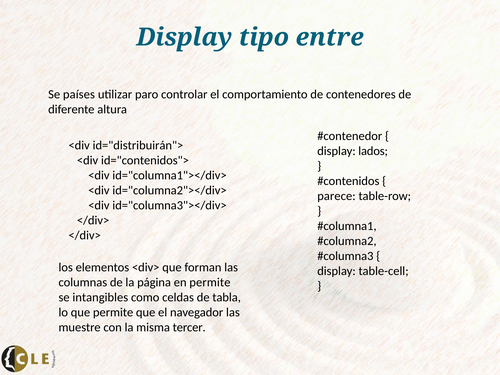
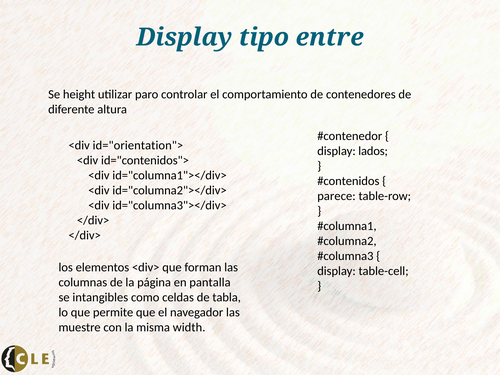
países: países -> height (79, 95)
id="distribuirán">: id="distribuirán"> -> id="orientation"> (138, 145)
en permite: permite -> pantalla (210, 282)
tercer: tercer -> width (189, 327)
